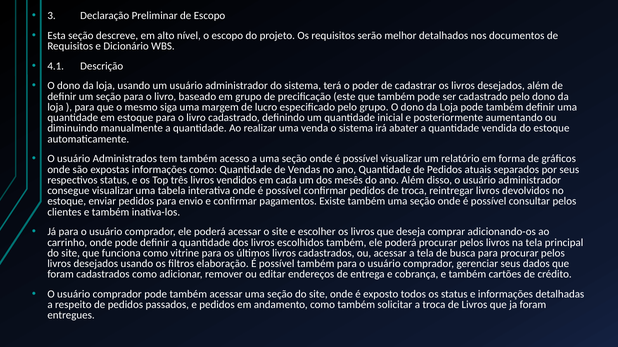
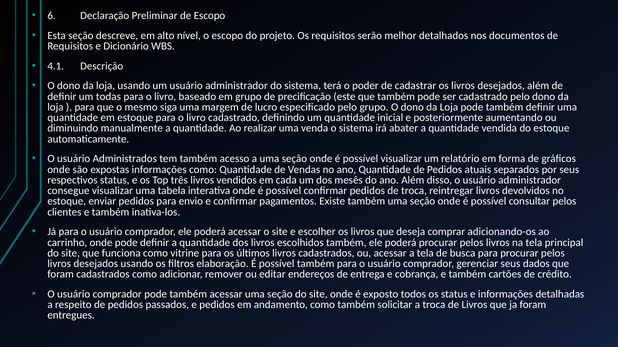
3: 3 -> 6 (52, 16)
um seção: seção -> todas (108, 97)
